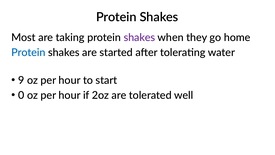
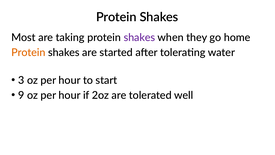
Protein colour: blue -> orange (28, 52)
9: 9 -> 3 (21, 80)
0: 0 -> 9 (21, 95)
